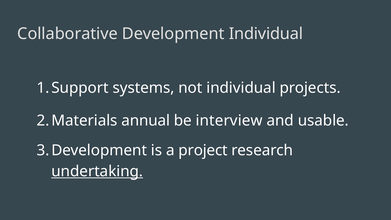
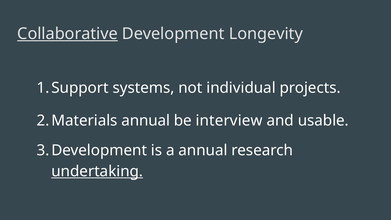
Collaborative underline: none -> present (68, 34)
Development Individual: Individual -> Longevity (266, 34)
a project: project -> annual (203, 150)
